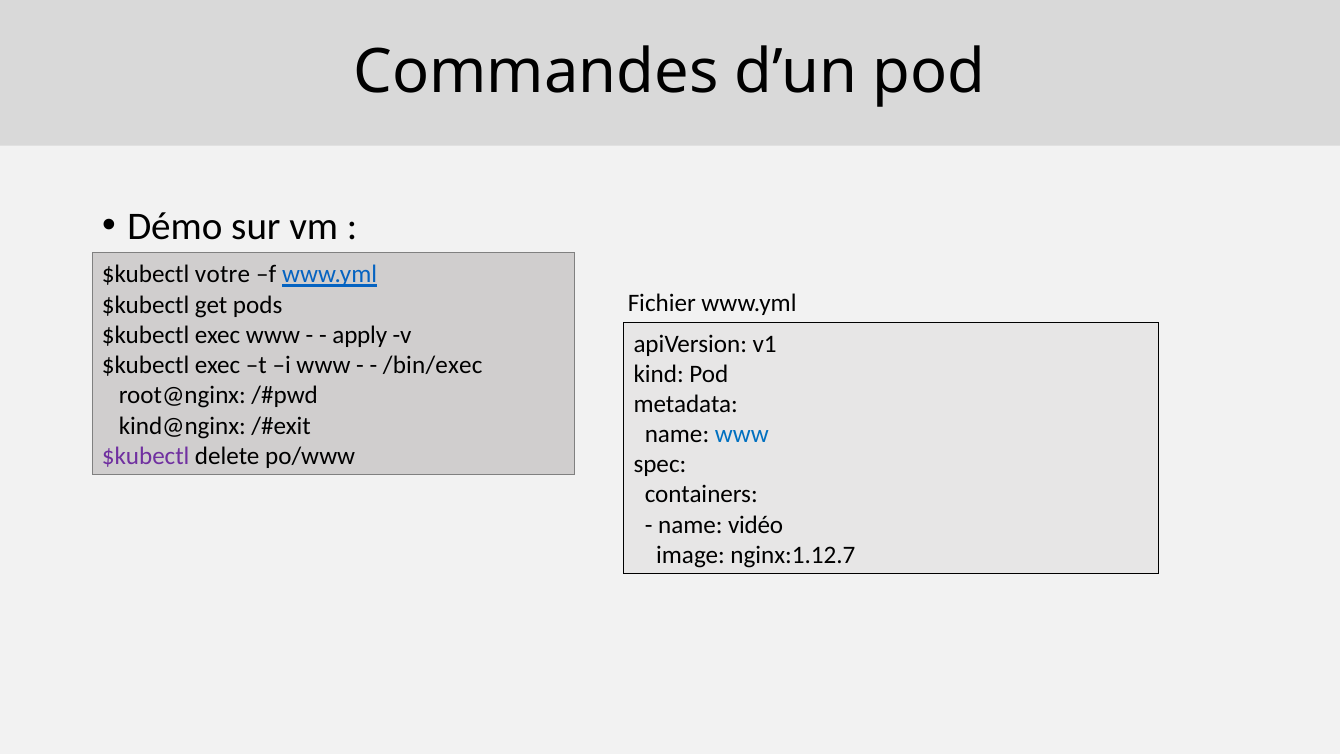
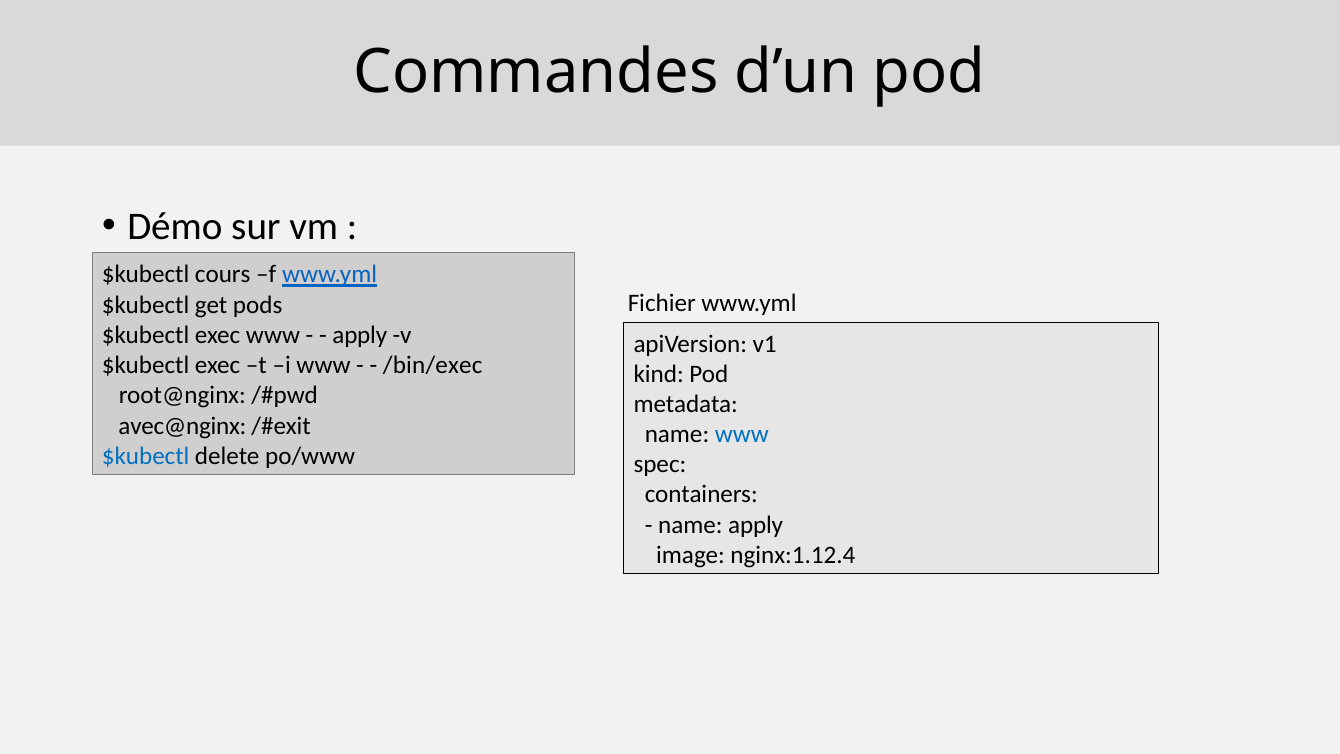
votre: votre -> cours (223, 274)
kind@nginx: kind@nginx -> avec@nginx (182, 426)
$kubectl colour: purple -> blue (146, 456)
name vidéo: vidéo -> apply (756, 525)
nginx:1.12.7: nginx:1.12.7 -> nginx:1.12.4 (793, 555)
